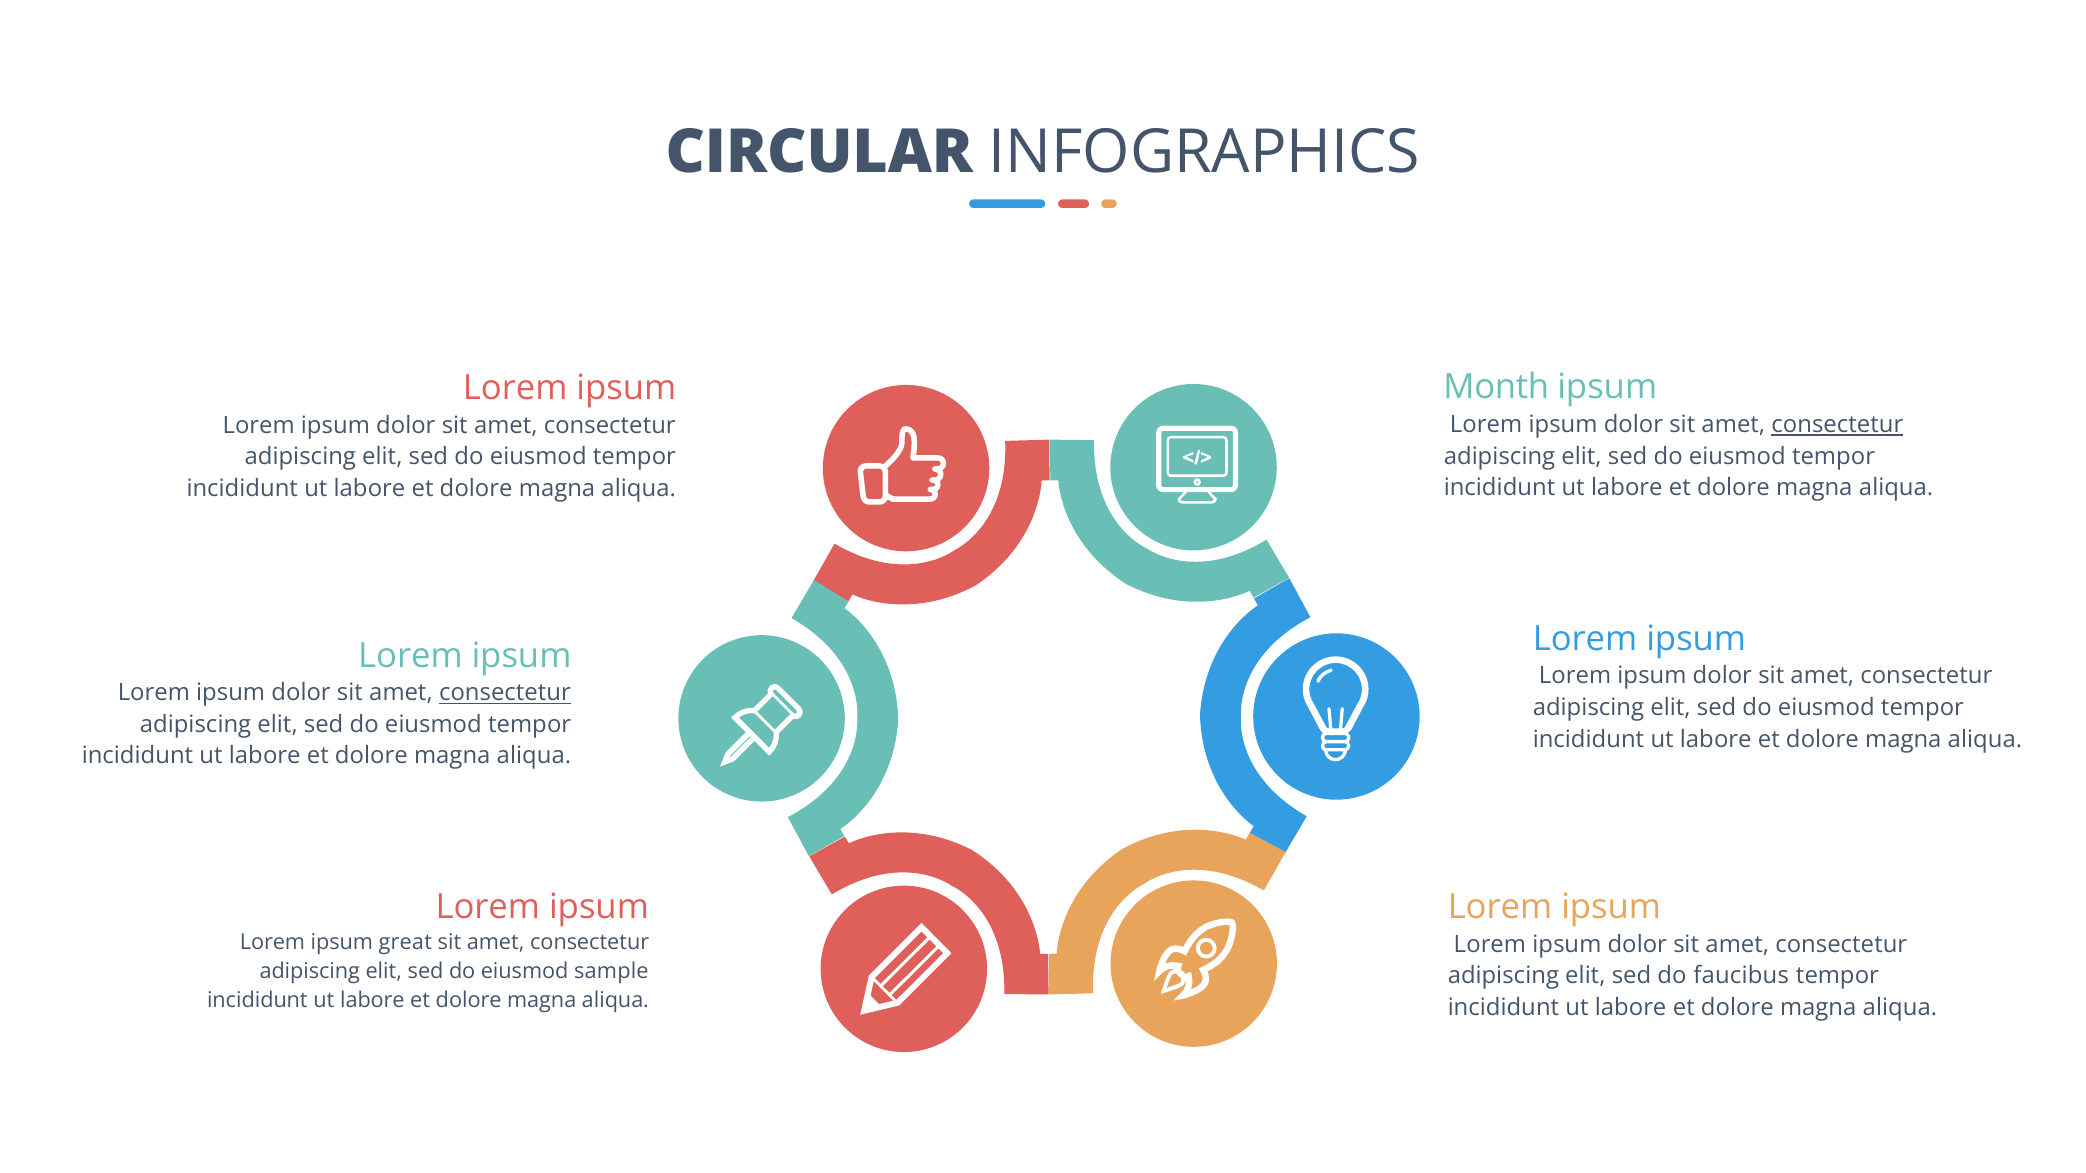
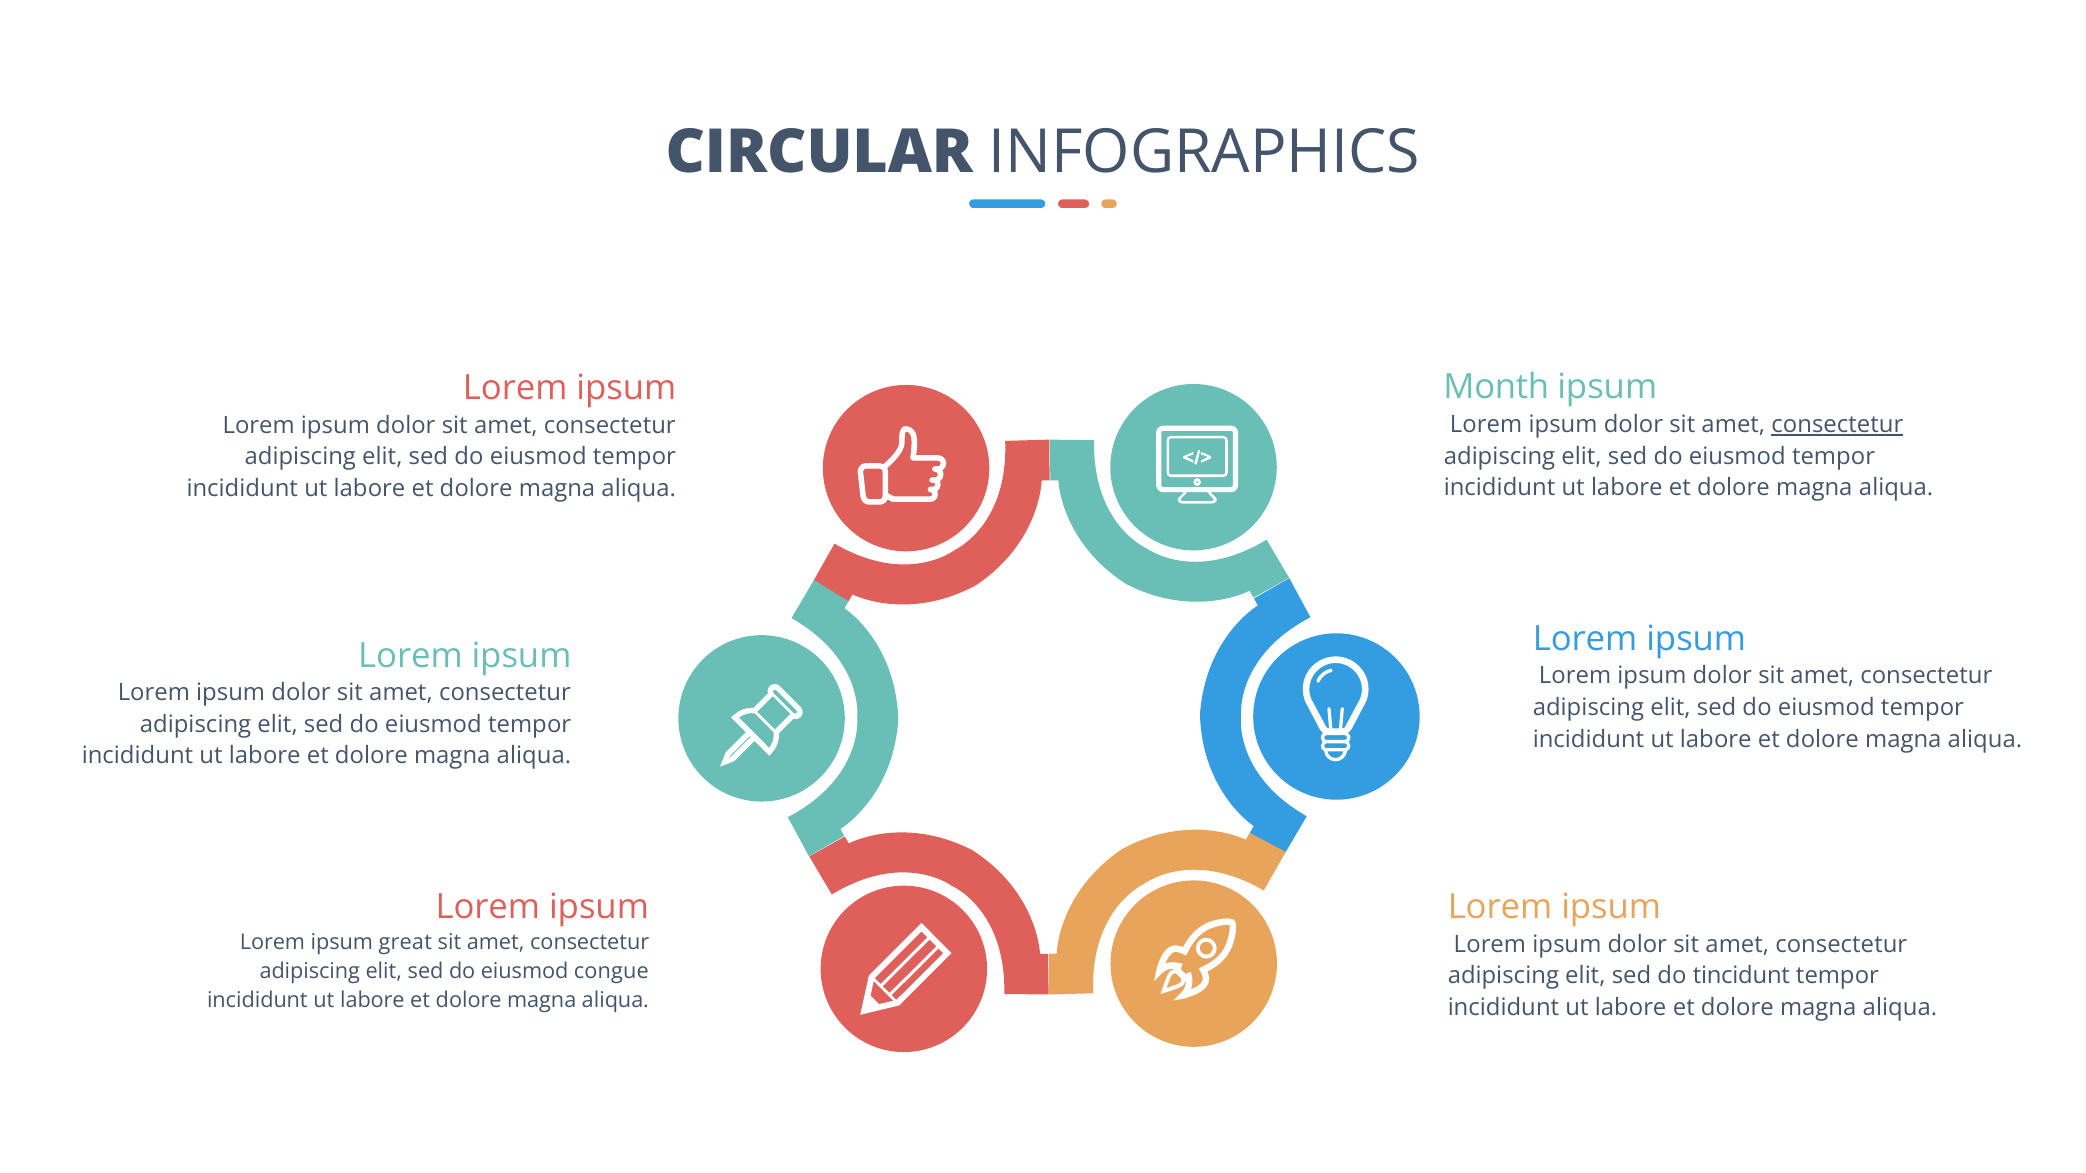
consectetur underline: present -> none (505, 693)
sample: sample -> congue (611, 972)
faucibus: faucibus -> tincidunt (1741, 976)
